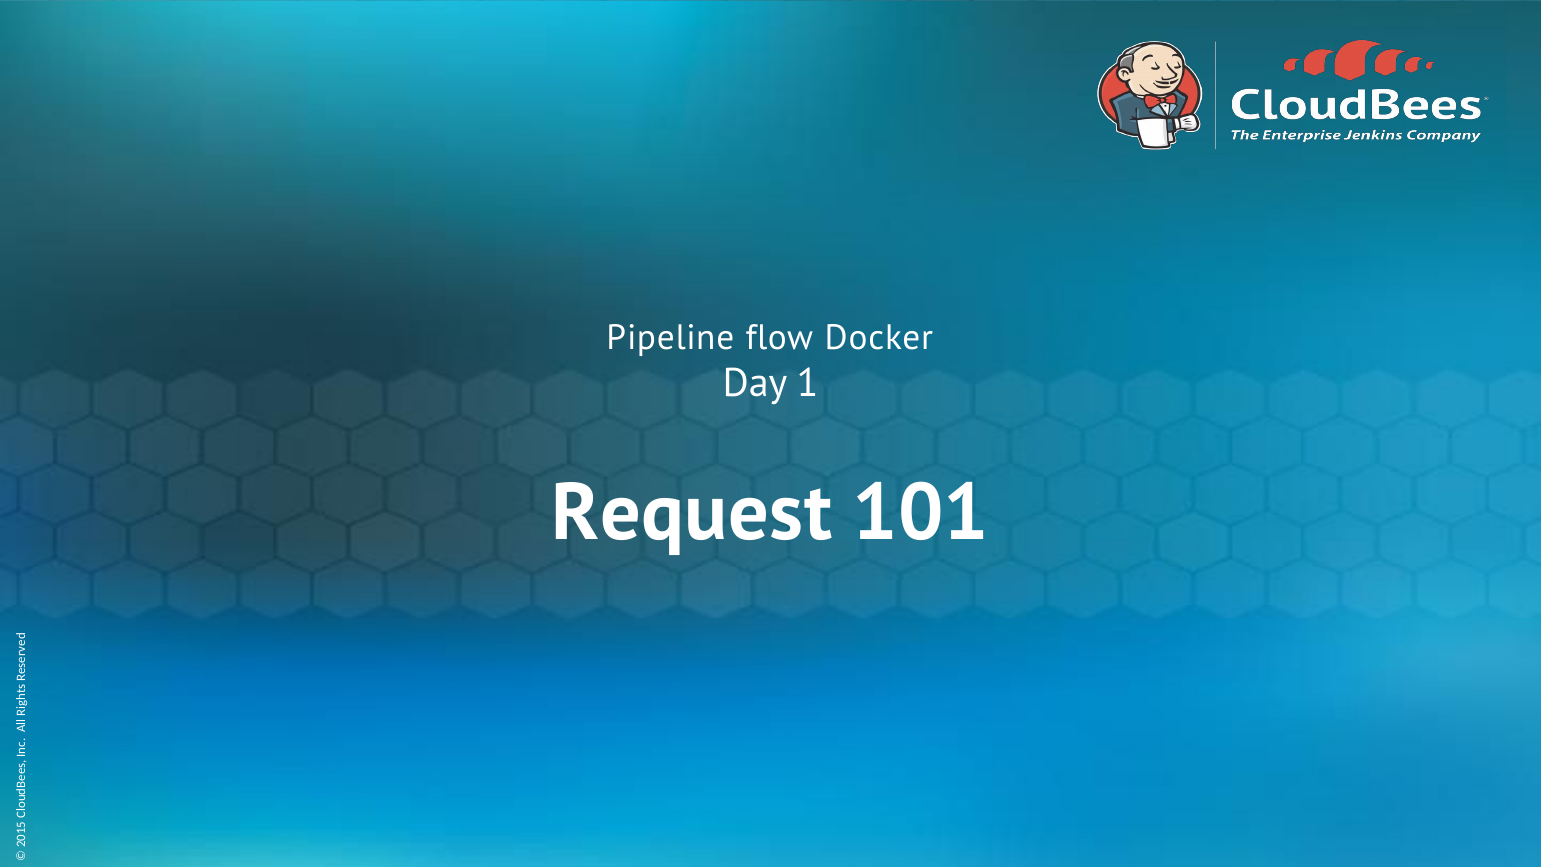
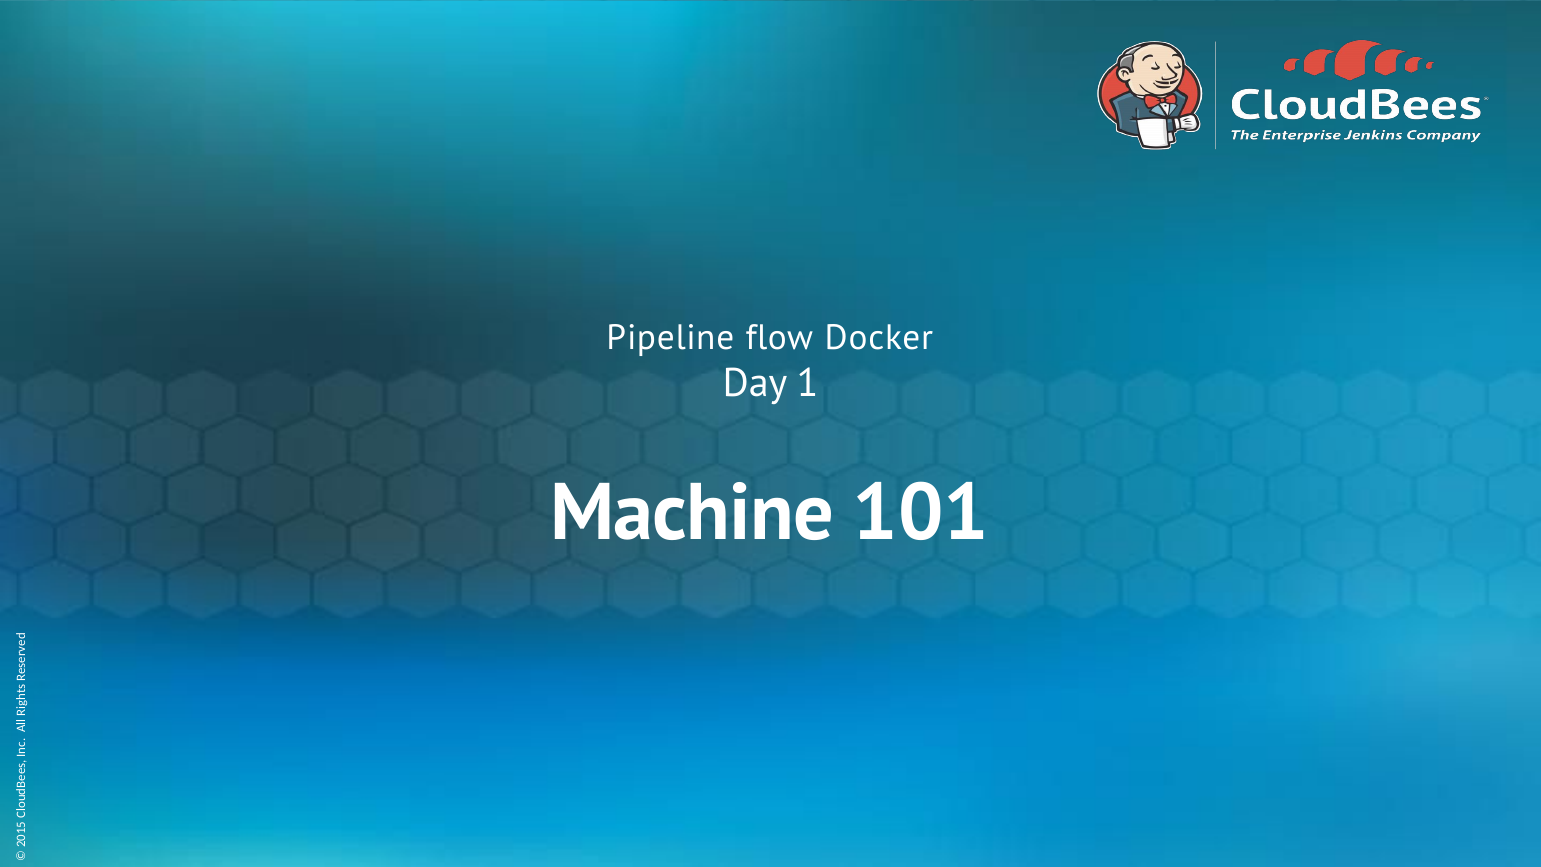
Request: Request -> Machine (692, 513)
